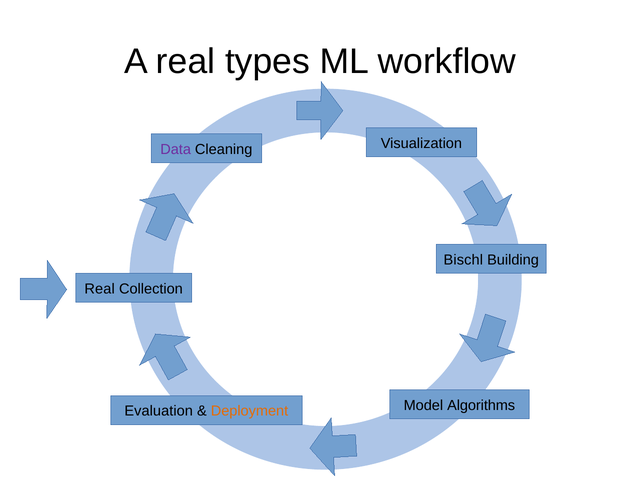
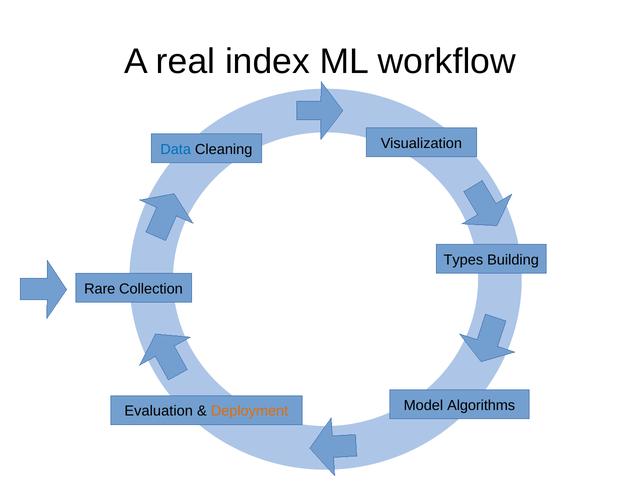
types: types -> index (267, 62)
Data colour: purple -> blue (176, 149)
Bischl: Bischl -> Types (463, 260)
Real: Real -> Rare (100, 289)
